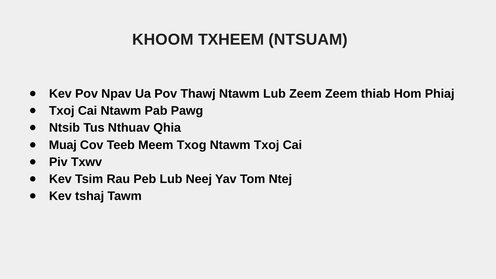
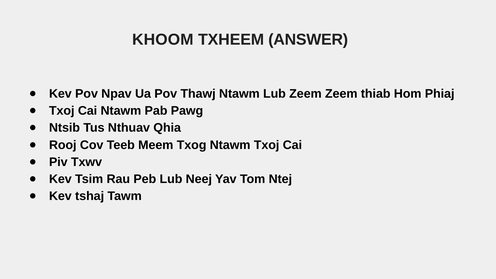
NTSUAM: NTSUAM -> ANSWER (308, 40)
Muaj: Muaj -> Rooj (63, 145)
